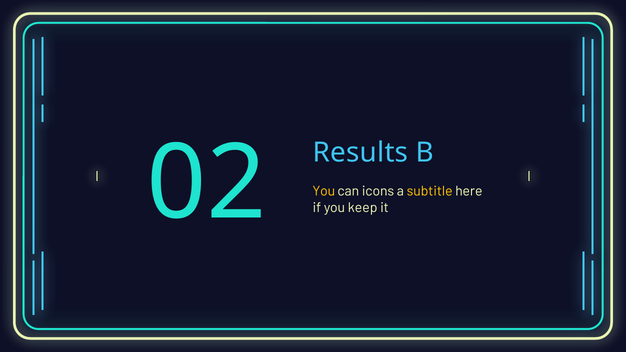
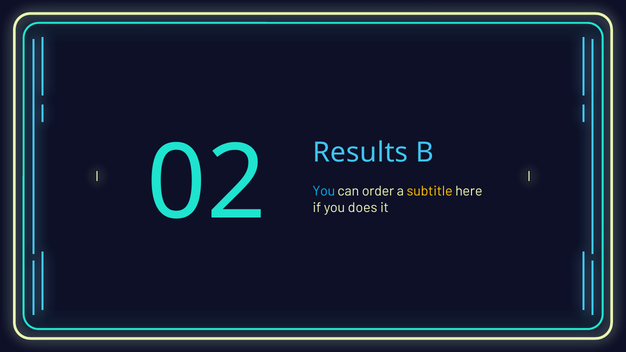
You colour: yellow -> light blue (324, 191)
icons: icons -> order (378, 191)
keep: keep -> does (363, 208)
